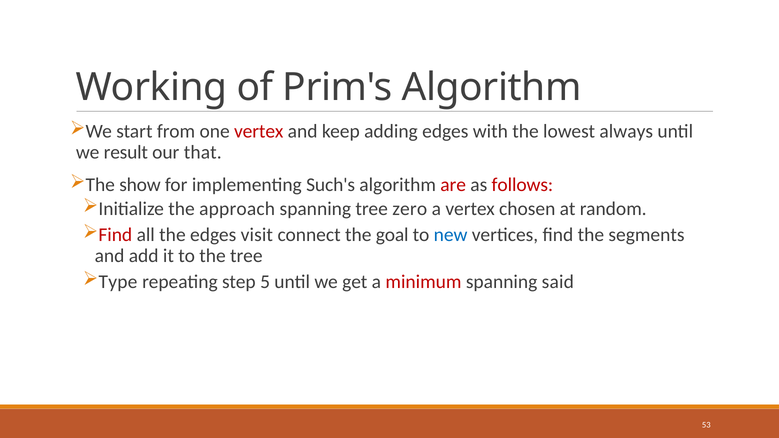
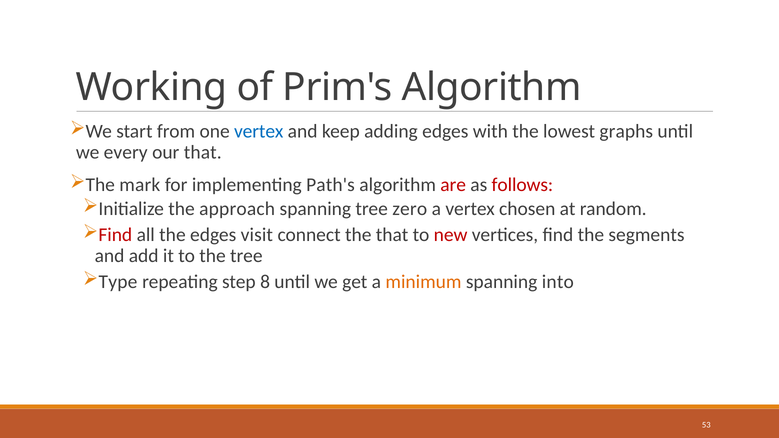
vertex colour: red -> blue (259, 131)
always: always -> graphs (626, 131)
result: result -> every (126, 152)
show: show -> mark (140, 185)
Such's: Such's -> Path's (330, 185)
the goal: goal -> that (392, 235)
new colour: blue -> red (451, 235)
5: 5 -> 8 (265, 282)
minimum colour: red -> orange (423, 282)
said: said -> into (558, 282)
